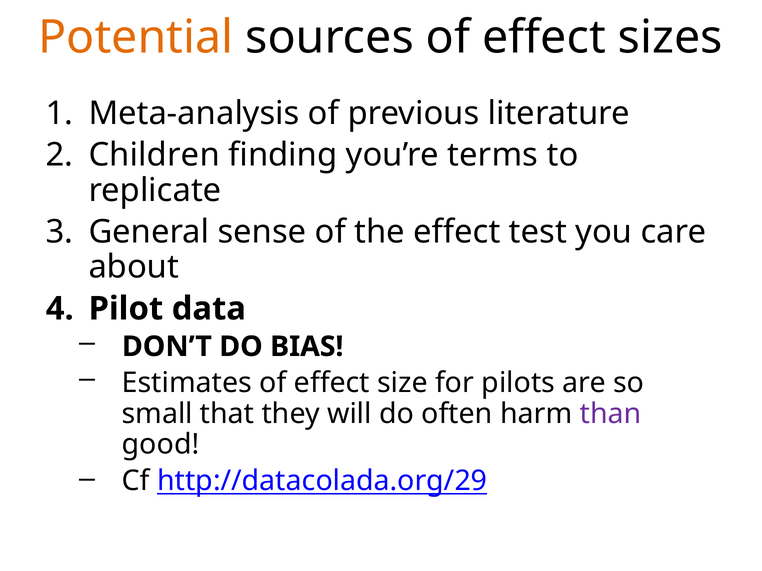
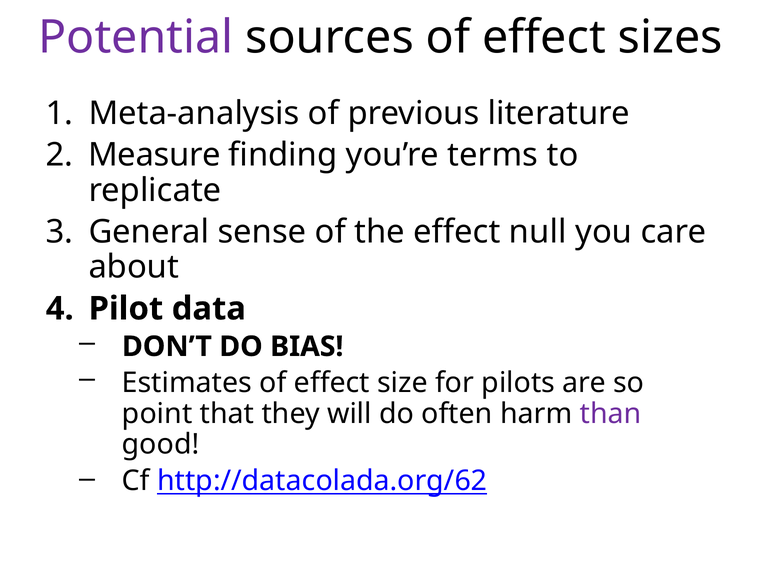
Potential colour: orange -> purple (136, 37)
Children: Children -> Measure (154, 155)
test: test -> null (538, 232)
small: small -> point (157, 414)
http://datacolada.org/29: http://datacolada.org/29 -> http://datacolada.org/62 (322, 481)
